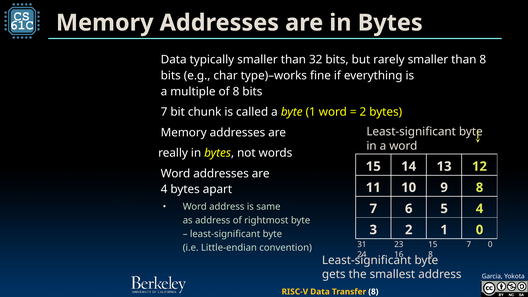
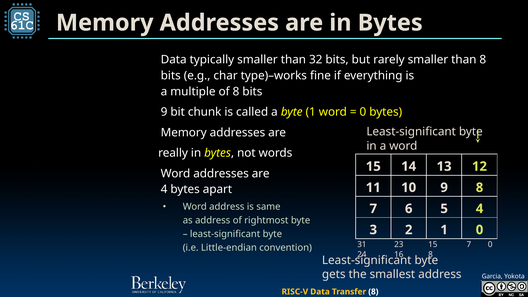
7: 7 -> 9 (164, 112)
2: 2 -> 0 (363, 112)
